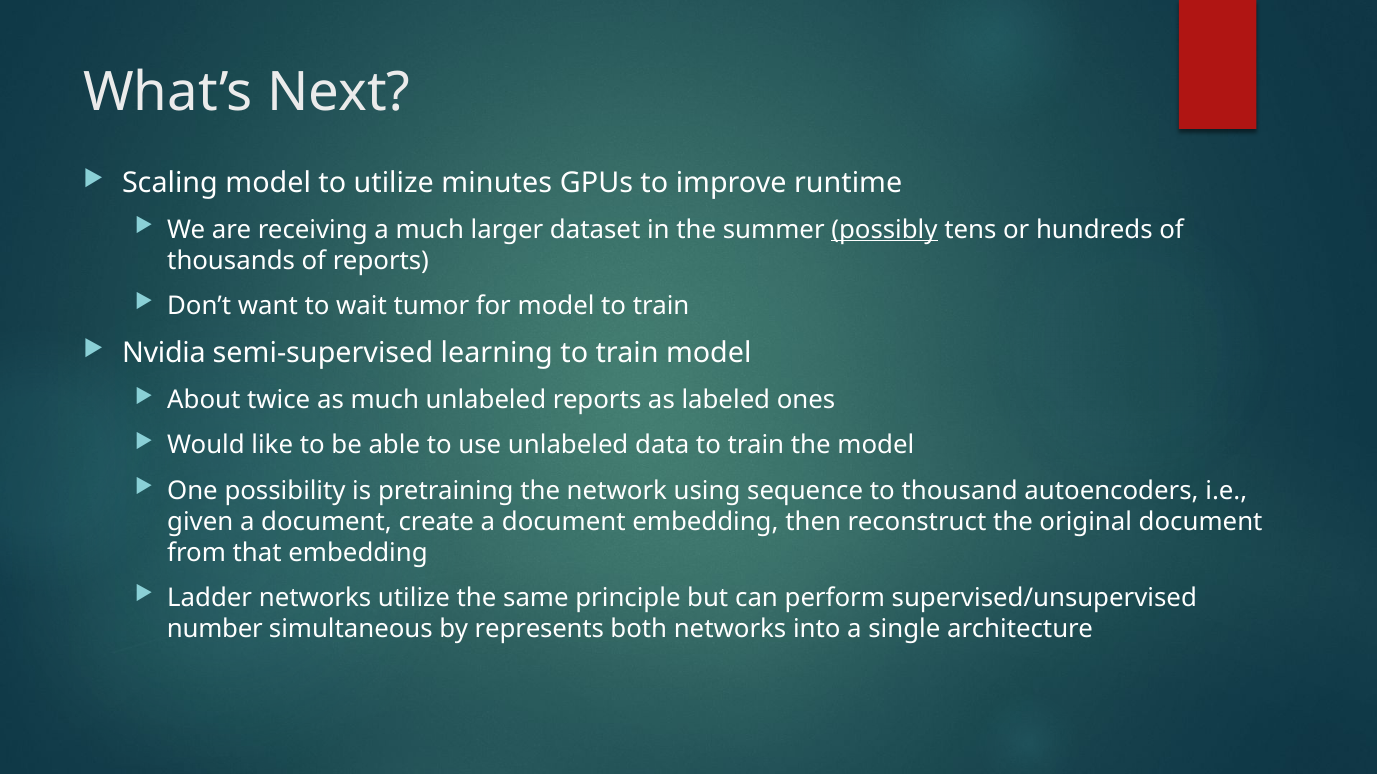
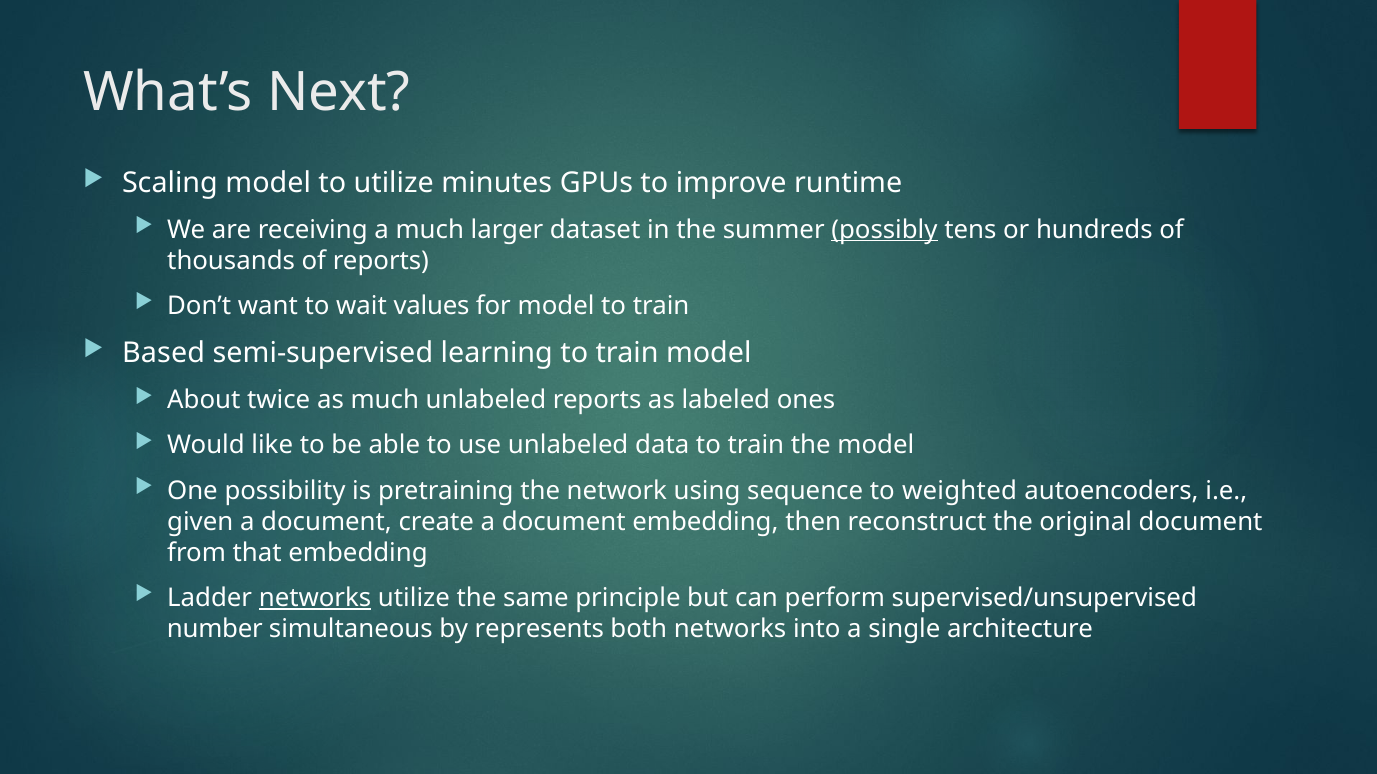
tumor: tumor -> values (432, 306)
Nvidia: Nvidia -> Based (164, 353)
thousand: thousand -> weighted (960, 491)
networks underline: none -> present (315, 598)
